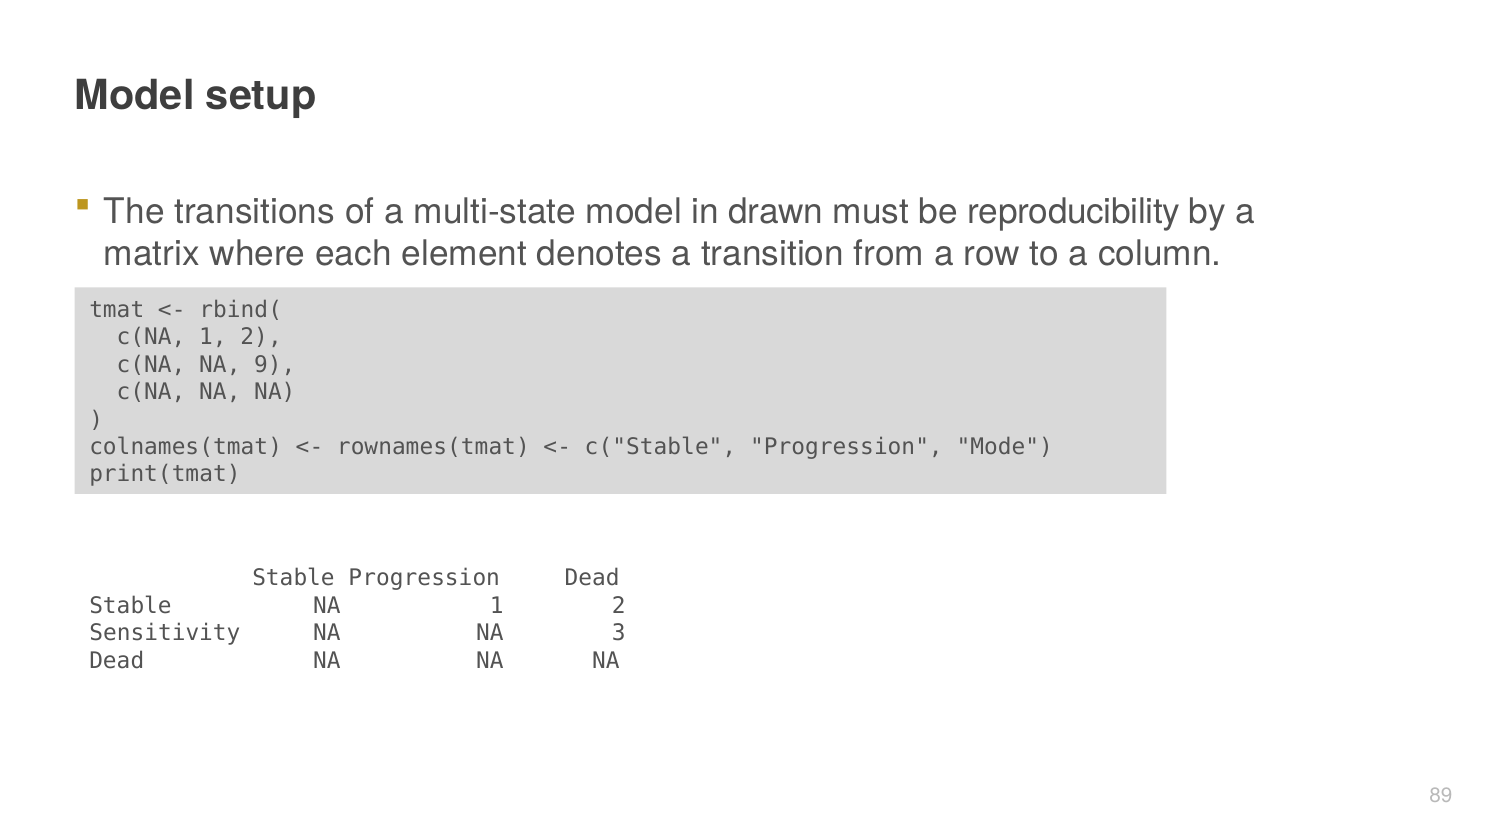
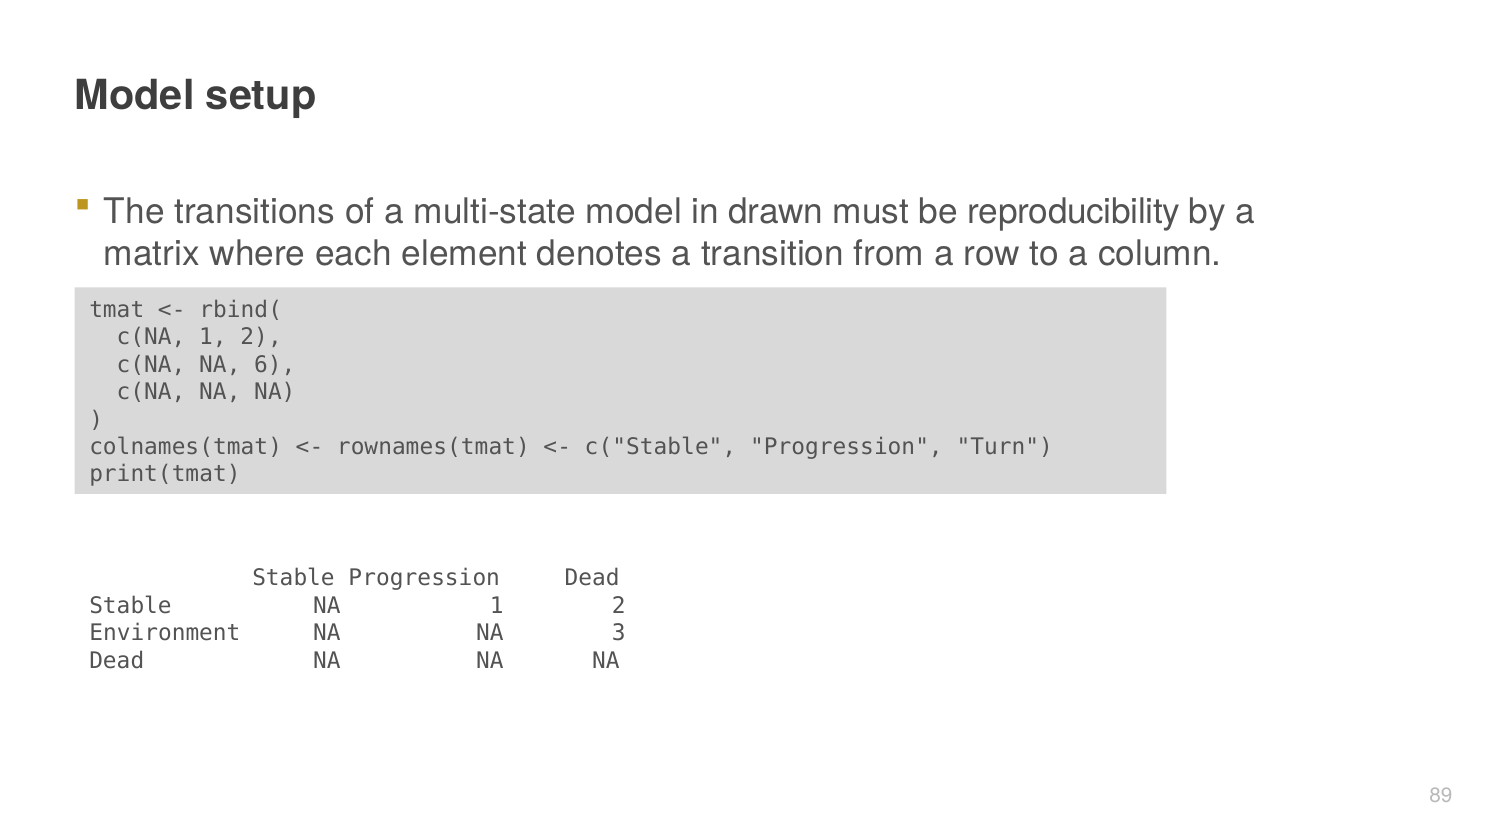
9: 9 -> 6 (275, 365)
Mode: Mode -> Turn (1005, 447)
Sensitivity: Sensitivity -> Environment (165, 633)
